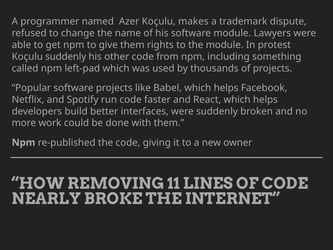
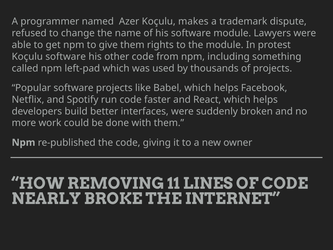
Koçulu suddenly: suddenly -> software (66, 57)
